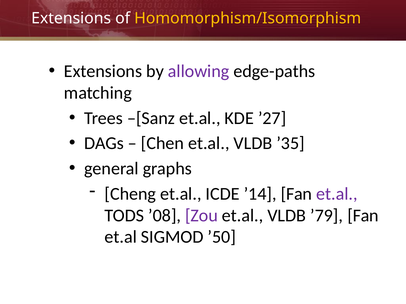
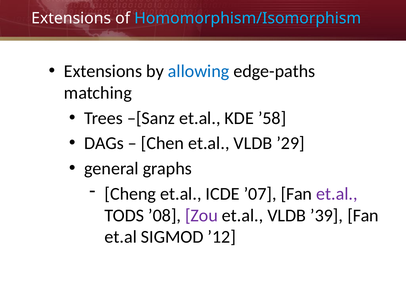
Homomorphism/Isomorphism colour: yellow -> light blue (248, 18)
allowing colour: purple -> blue (199, 71)
’27: ’27 -> ’58 (272, 118)
’35: ’35 -> ’29 (291, 144)
’14: ’14 -> ’07 (260, 194)
’79: ’79 -> ’39 (327, 216)
’50: ’50 -> ’12 (222, 237)
